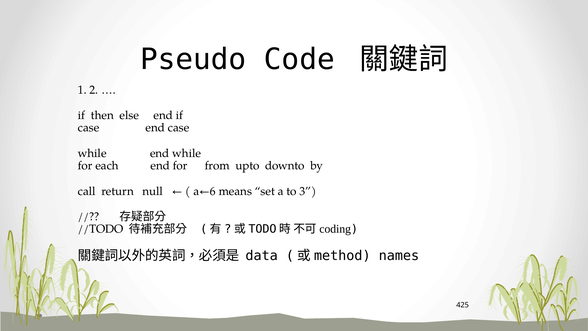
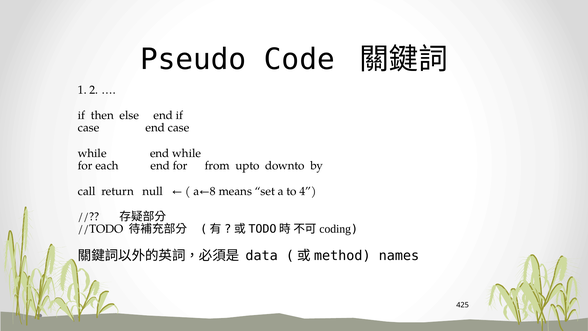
a←6: a←6 -> a←8 (205, 191)
3: 3 -> 4 (308, 191)
